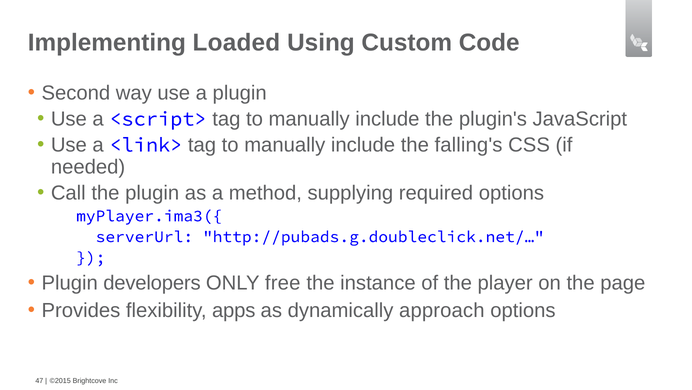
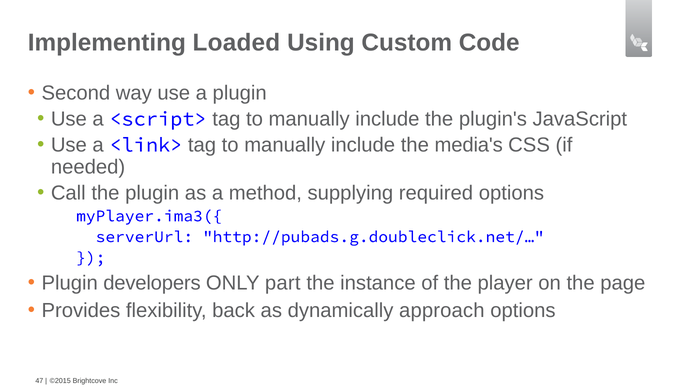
falling's: falling's -> media's (469, 145)
free: free -> part (283, 283)
apps: apps -> back (234, 310)
